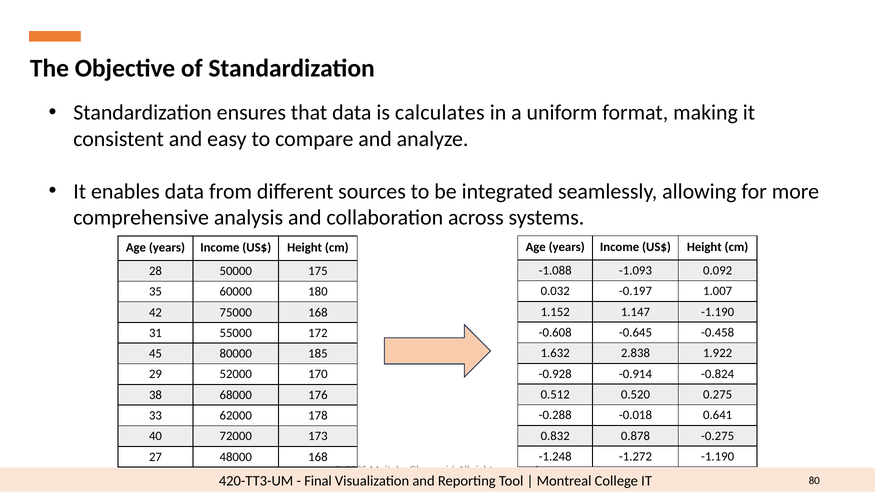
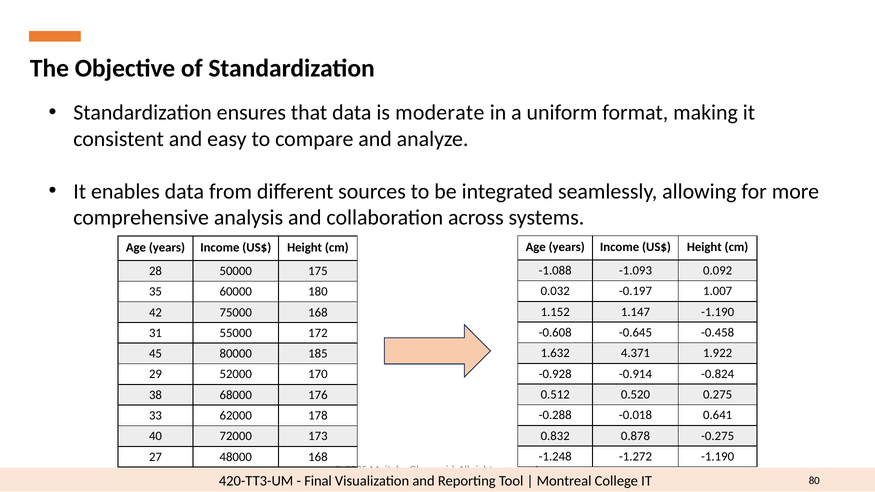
calculates: calculates -> moderate (440, 113)
2.838: 2.838 -> 4.371 (635, 353)
